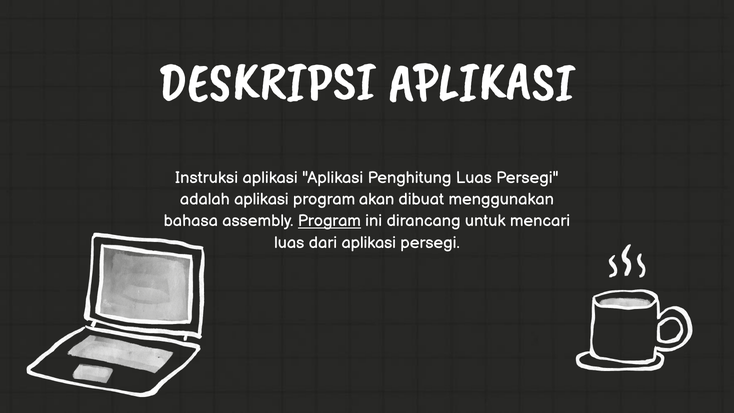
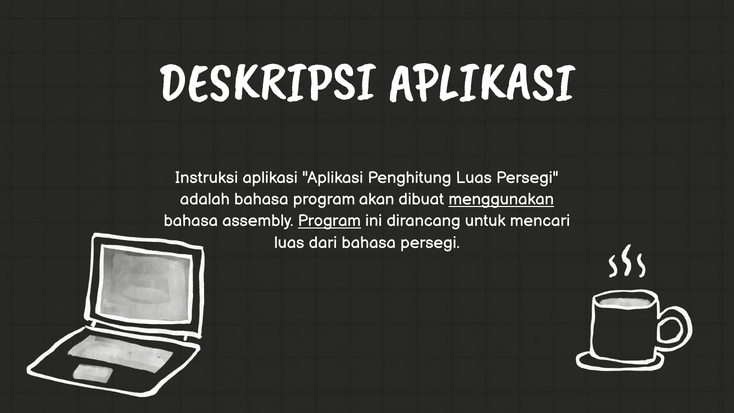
adalah aplikasi: aplikasi -> bahasa (261, 199)
menggunakan underline: none -> present (501, 199)
dari aplikasi: aplikasi -> bahasa (369, 243)
